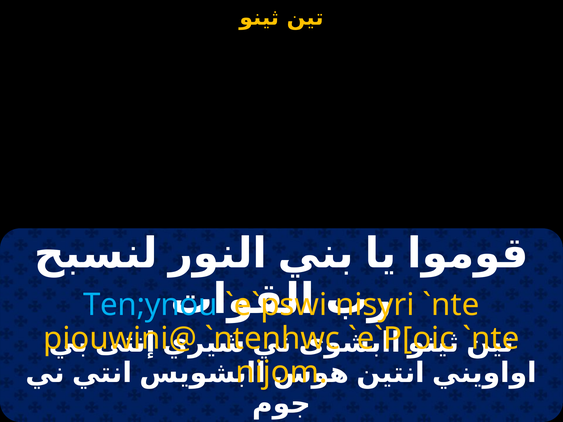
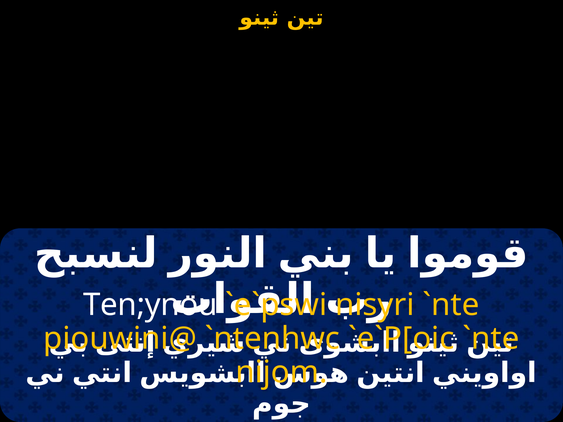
Ten;ynou colour: light blue -> white (150, 305)
